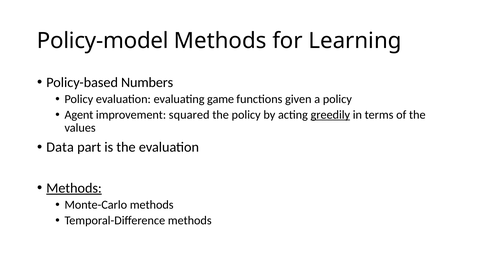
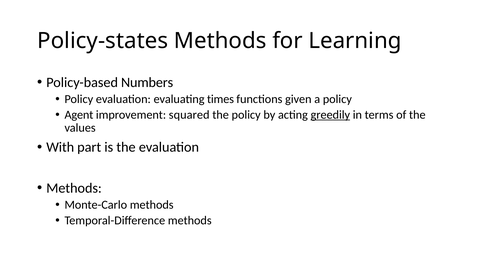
Policy-model: Policy-model -> Policy-states (103, 41)
game: game -> times (221, 99)
Data: Data -> With (60, 147)
Methods underline: present -> none (74, 188)
